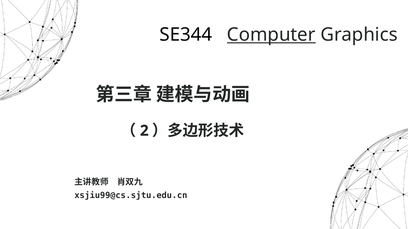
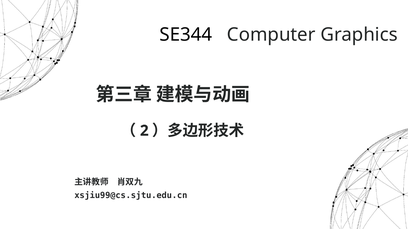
Computer underline: present -> none (271, 35)
